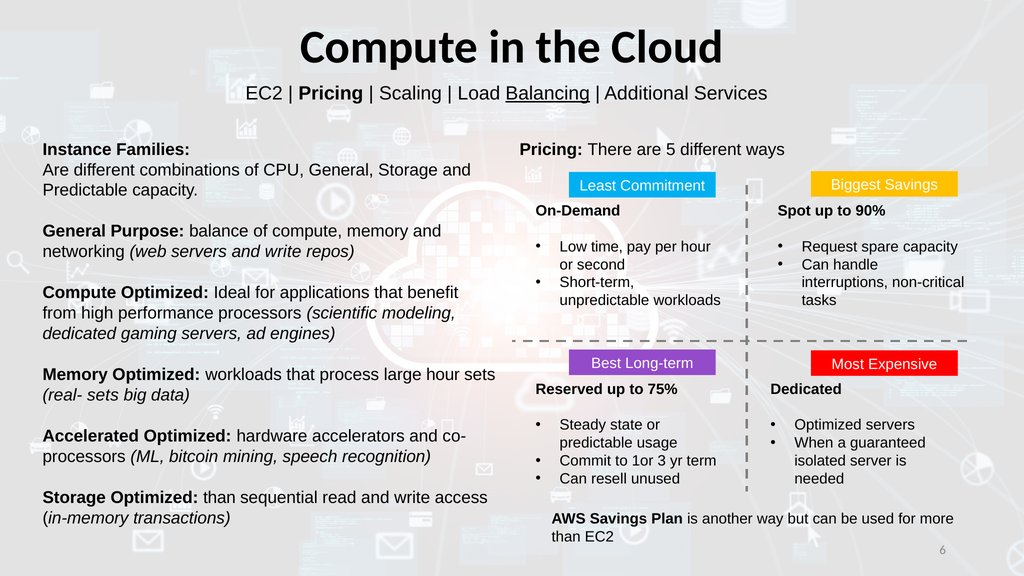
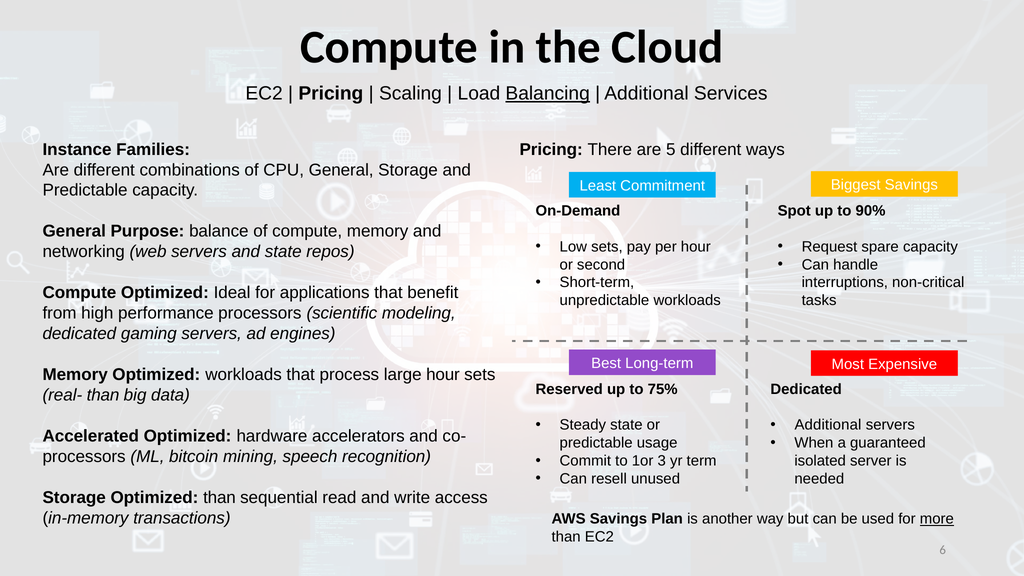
Low time: time -> sets (607, 247)
servers and write: write -> state (283, 252)
real- sets: sets -> than (103, 395)
Optimized: Optimized -> Additional (828, 425)
more underline: none -> present (937, 519)
